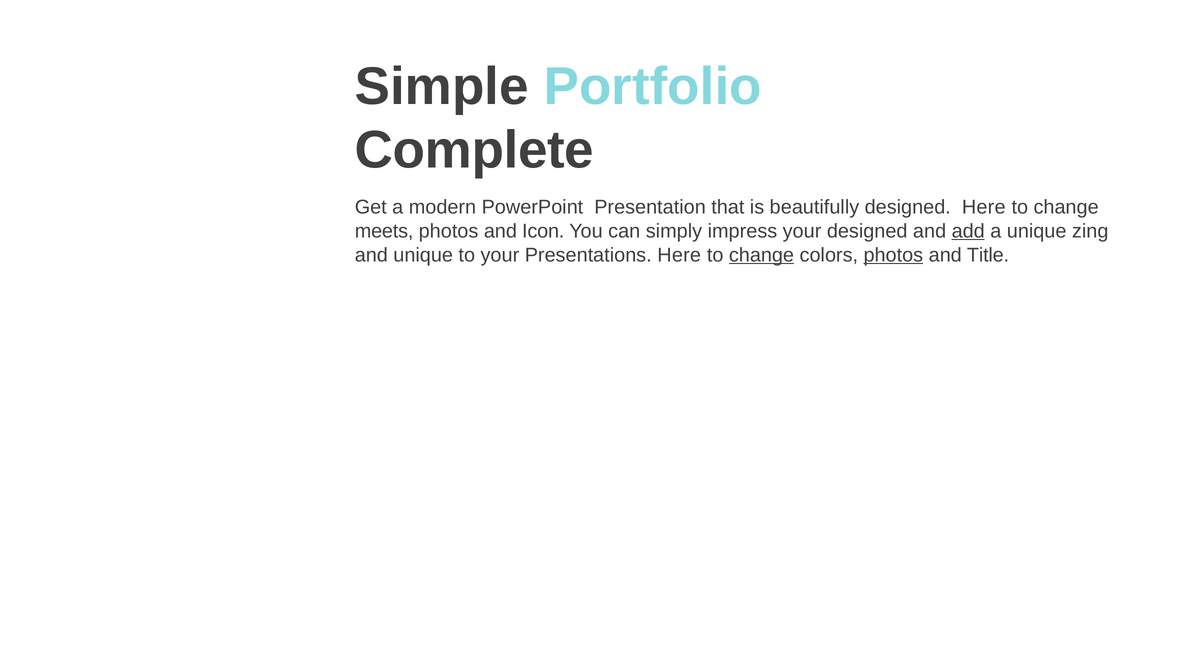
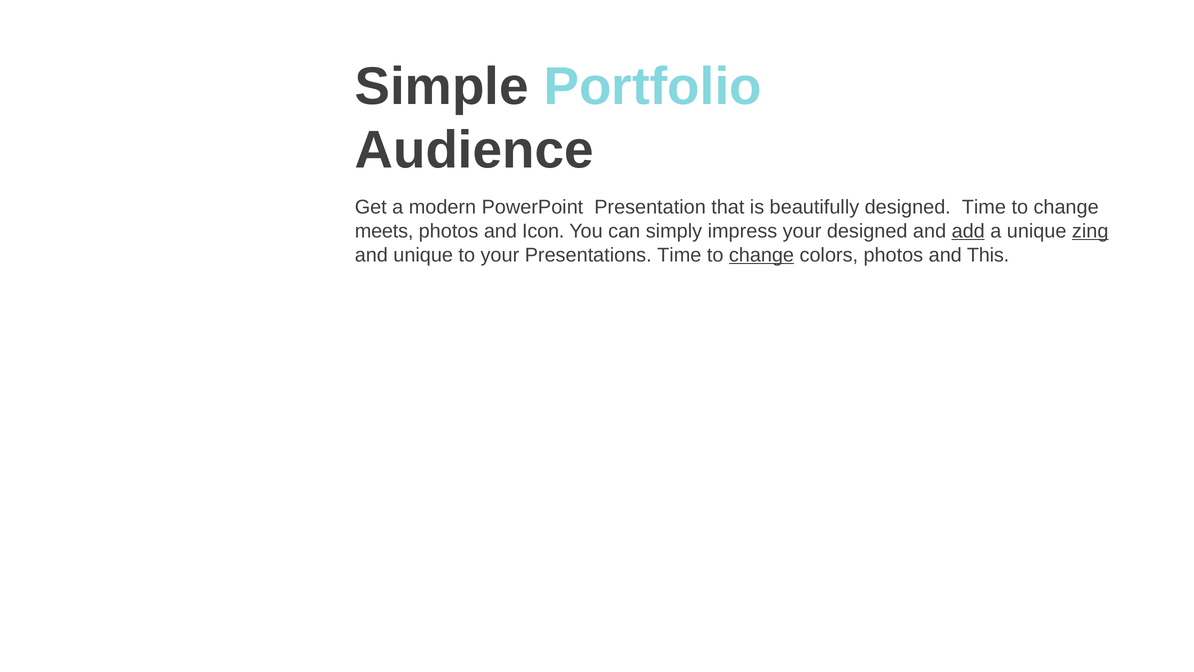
Complete: Complete -> Audience (474, 150)
designed Here: Here -> Time (984, 207)
zing underline: none -> present (1090, 231)
Presentations Here: Here -> Time (679, 255)
photos underline: present -> none (893, 255)
Title: Title -> This (988, 255)
